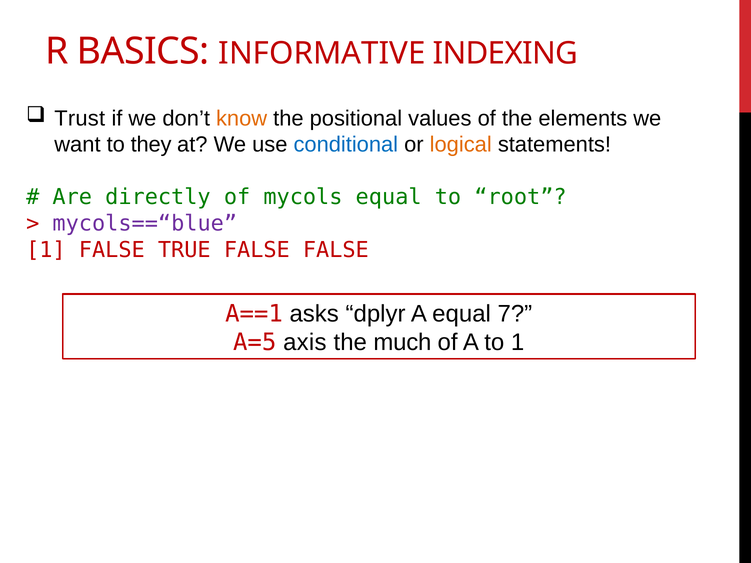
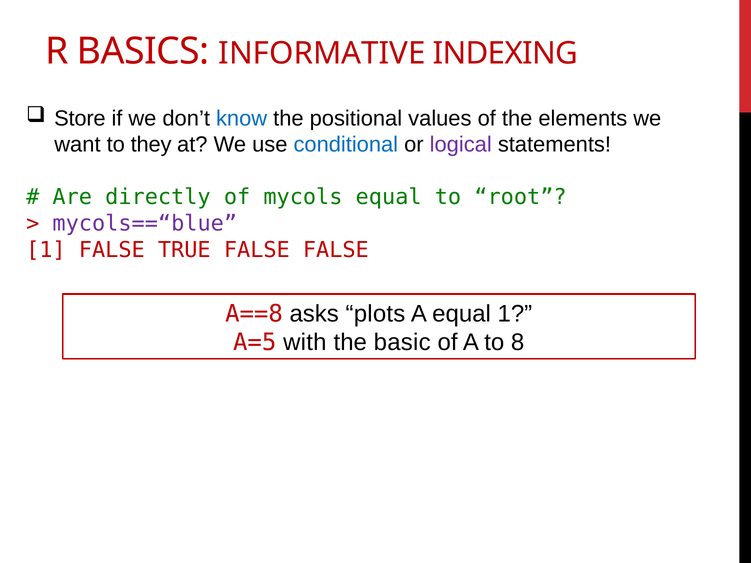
Trust: Trust -> Store (80, 118)
know colour: orange -> blue (242, 118)
logical colour: orange -> purple (461, 145)
A==1: A==1 -> A==8 (254, 314)
dplyr: dplyr -> plots (375, 314)
equal 7: 7 -> 1 (515, 314)
axis: axis -> with (305, 343)
much: much -> basic (402, 343)
to 1: 1 -> 8 (518, 343)
